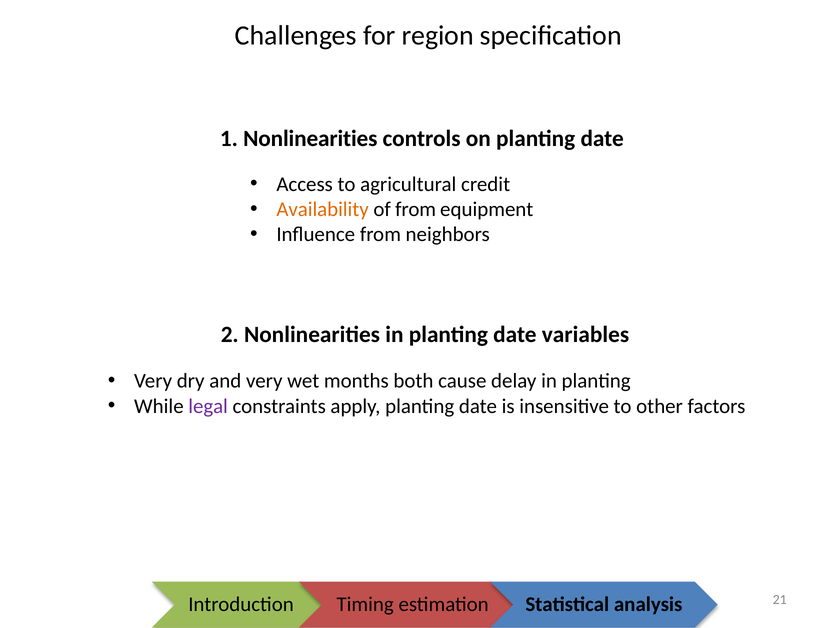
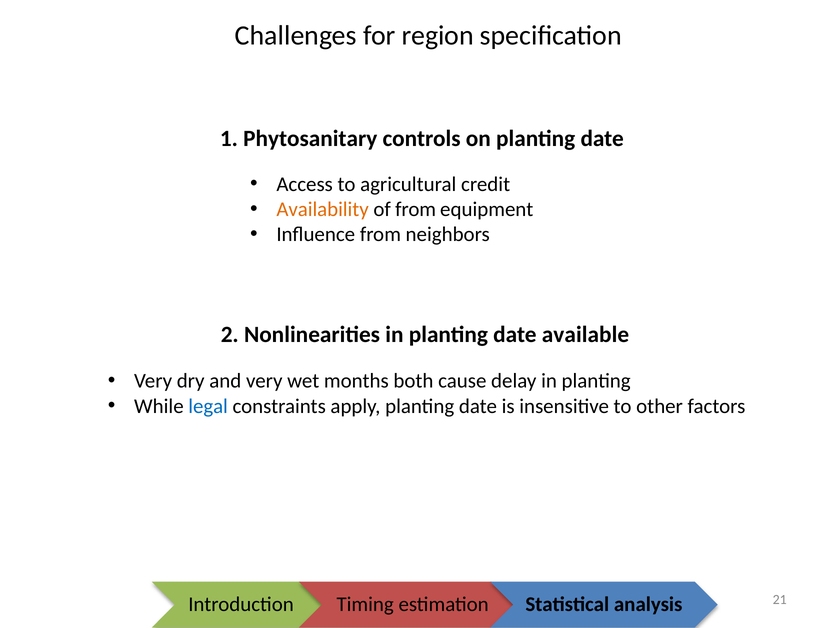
1 Nonlinearities: Nonlinearities -> Phytosanitary (310, 139)
variables: variables -> available (585, 335)
legal colour: purple -> blue (208, 406)
